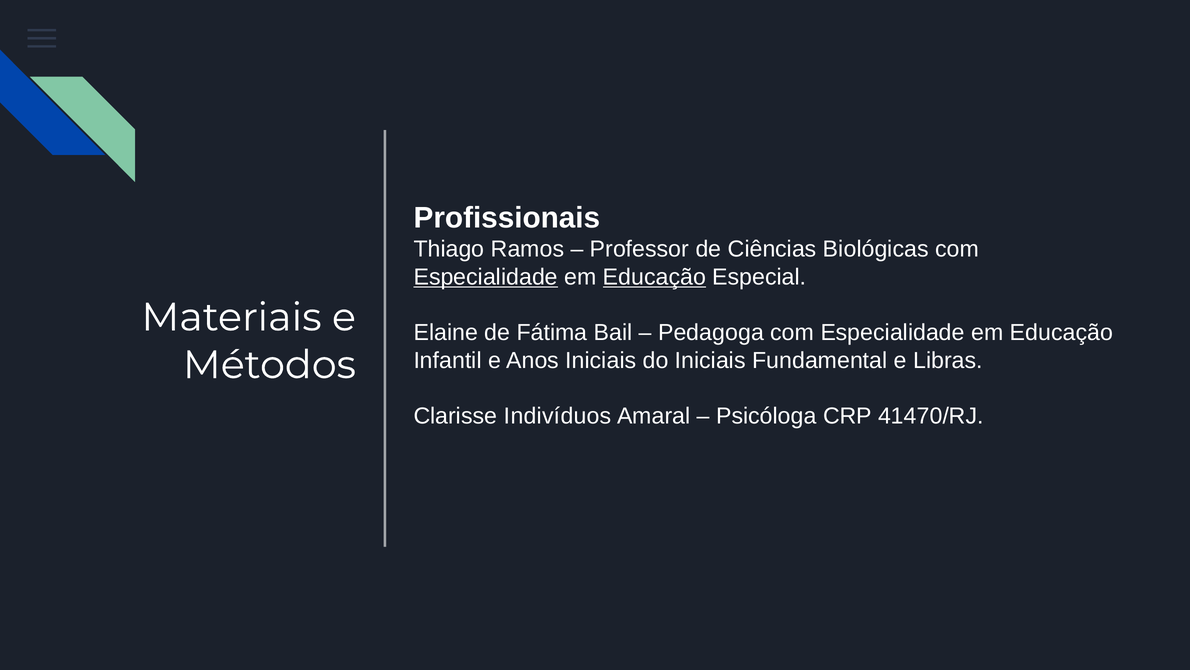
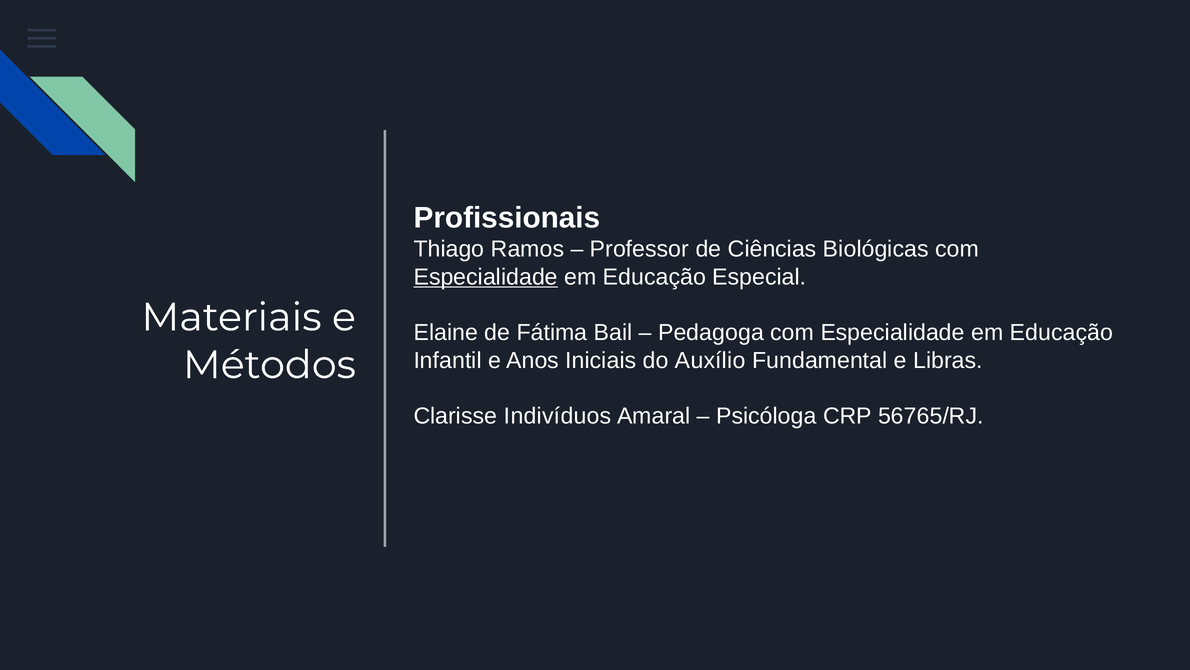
Educação underline: present -> none (654, 277)
do Iniciais: Iniciais -> Auxílio (710, 360)
41470/RJ: 41470/RJ -> 56765/RJ (931, 416)
